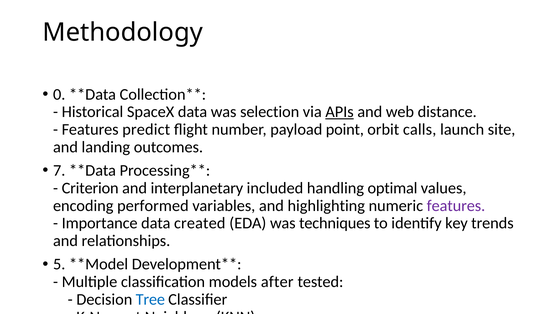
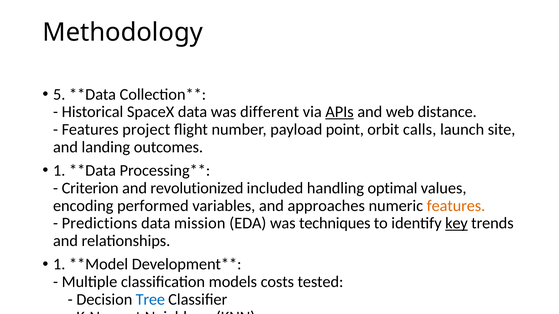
0: 0 -> 5 (59, 94)
selection: selection -> different (270, 112)
predict: predict -> project (146, 130)
7: 7 -> 1 (59, 171)
interplanetary: interplanetary -> revolutionized (197, 188)
highlighting: highlighting -> approaches (326, 206)
features colour: purple -> orange (456, 206)
Importance: Importance -> Predictions (100, 224)
created: created -> mission (200, 224)
key underline: none -> present (456, 224)
5: 5 -> 1 (59, 265)
after: after -> costs (277, 282)
